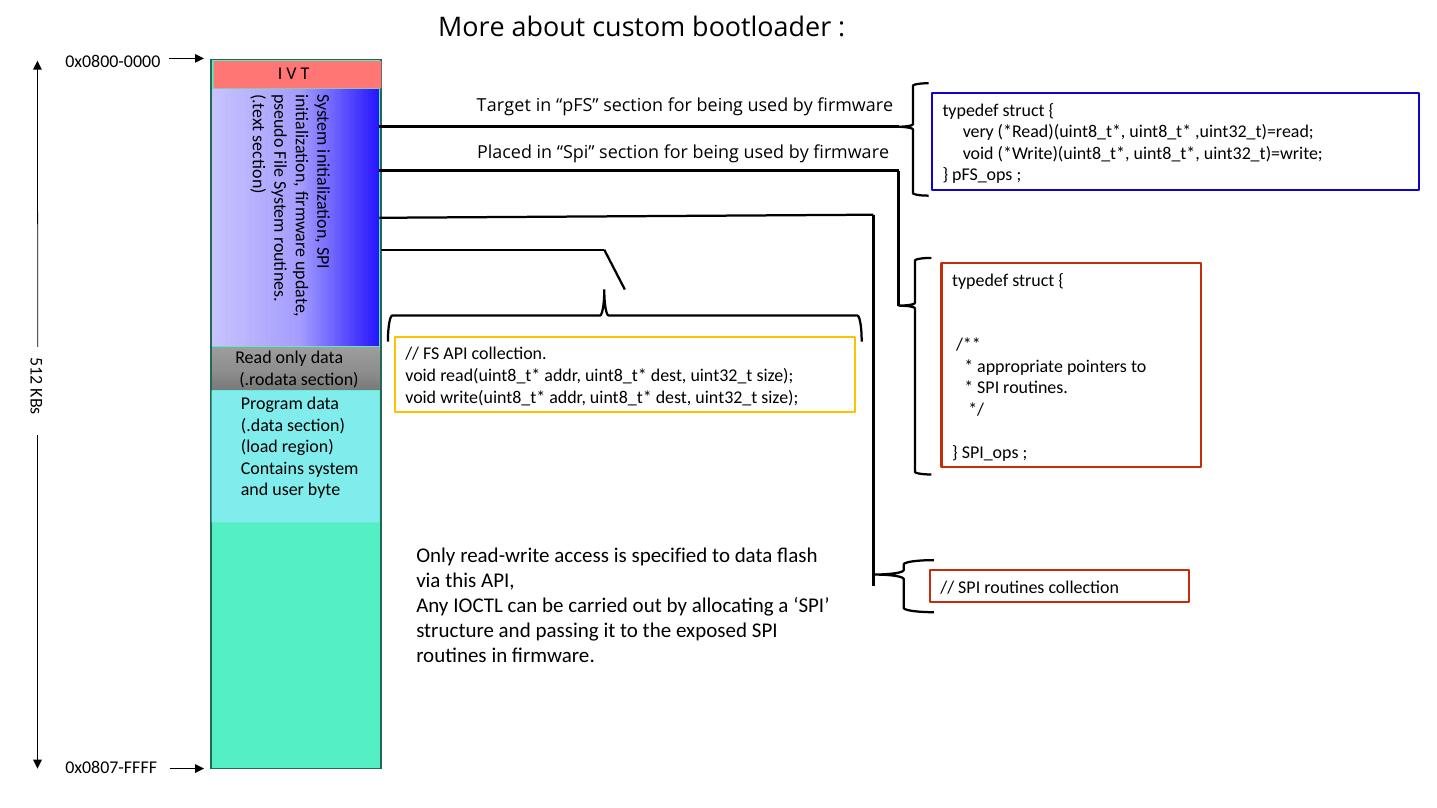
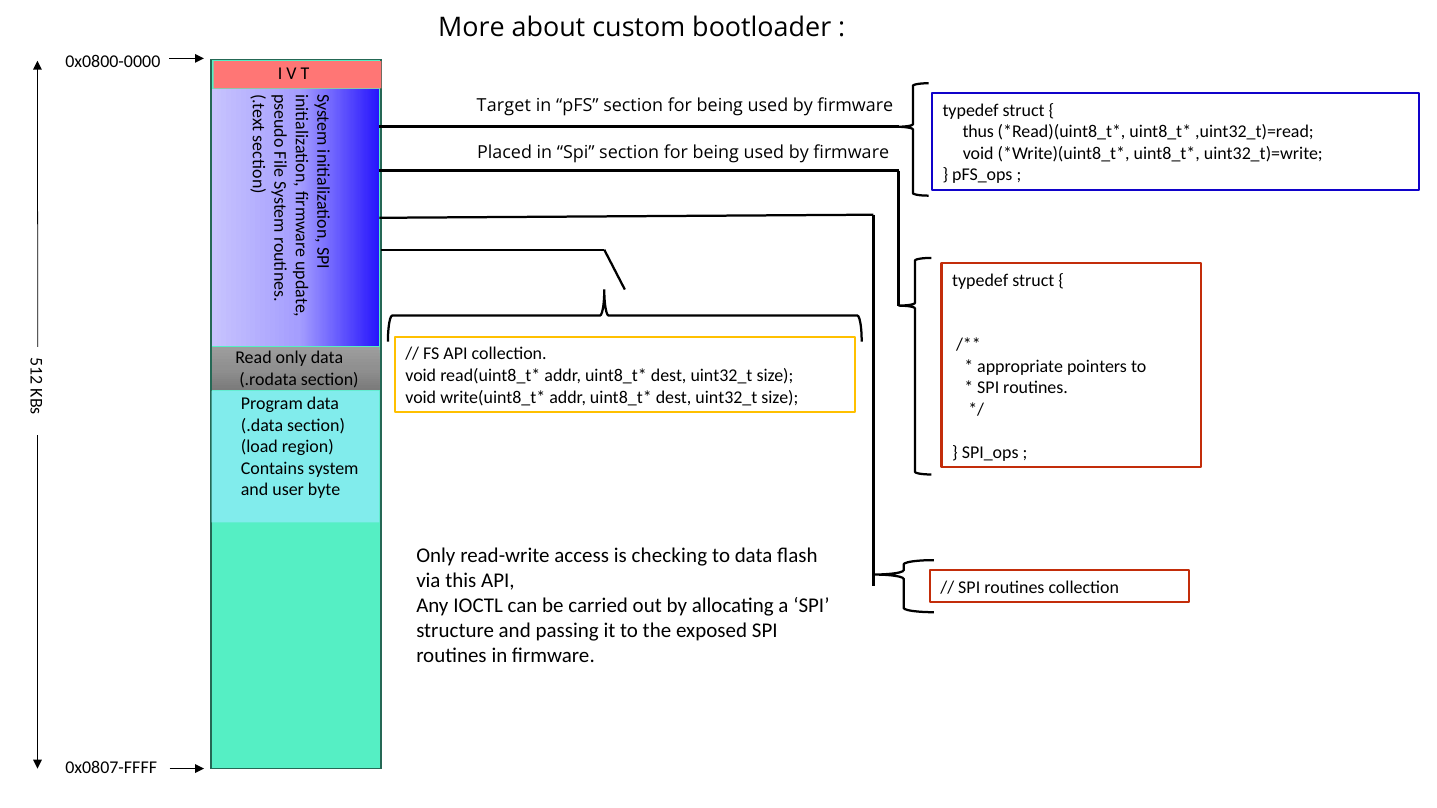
very: very -> thus (978, 132)
specified: specified -> checking (669, 556)
